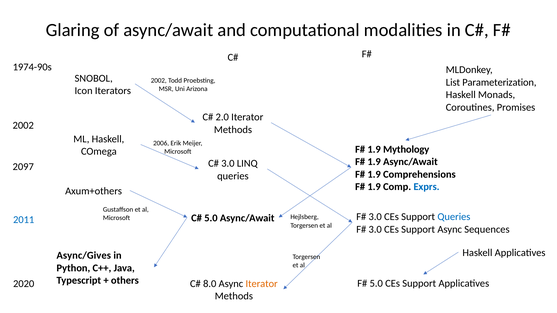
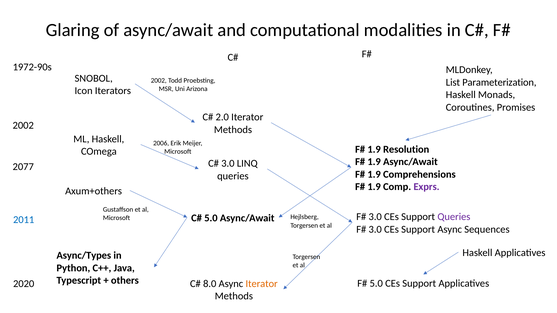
1974-90s: 1974-90s -> 1972-90s (32, 67)
Mythology: Mythology -> Resolution (406, 149)
2097: 2097 -> 2077 (23, 167)
Exprs colour: blue -> purple (427, 187)
Queries colour: blue -> purple (454, 217)
Async/Gives: Async/Gives -> Async/Types (84, 256)
